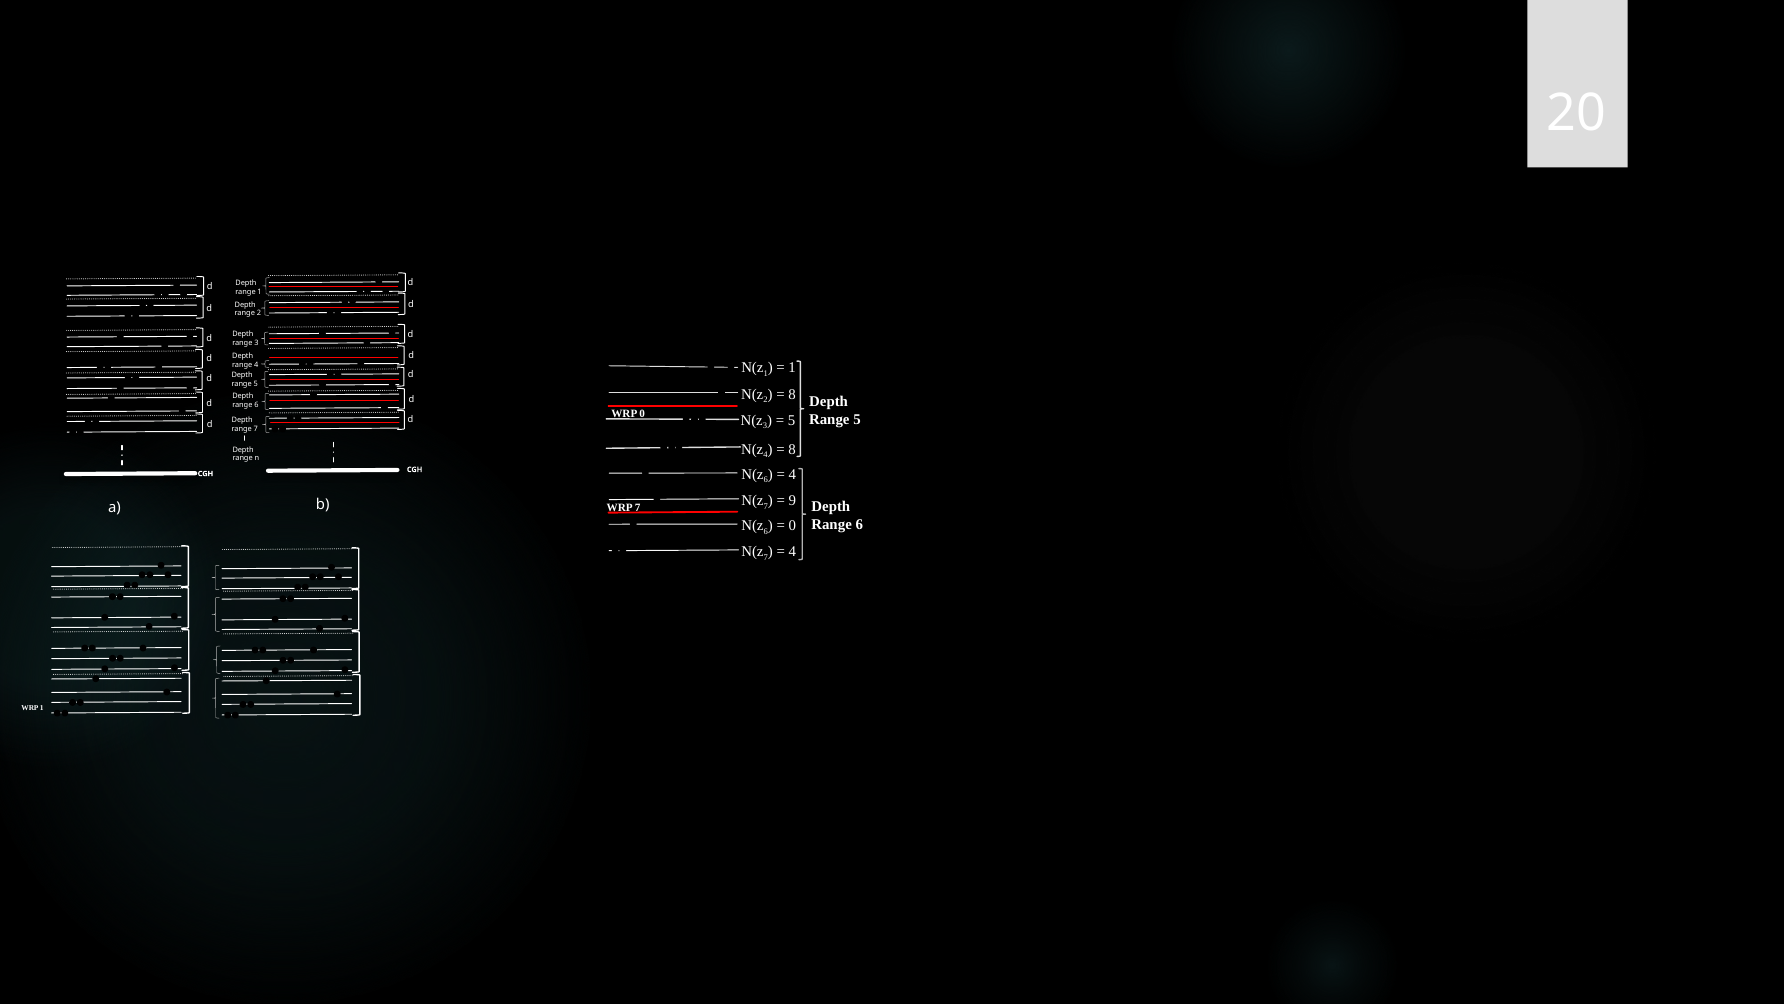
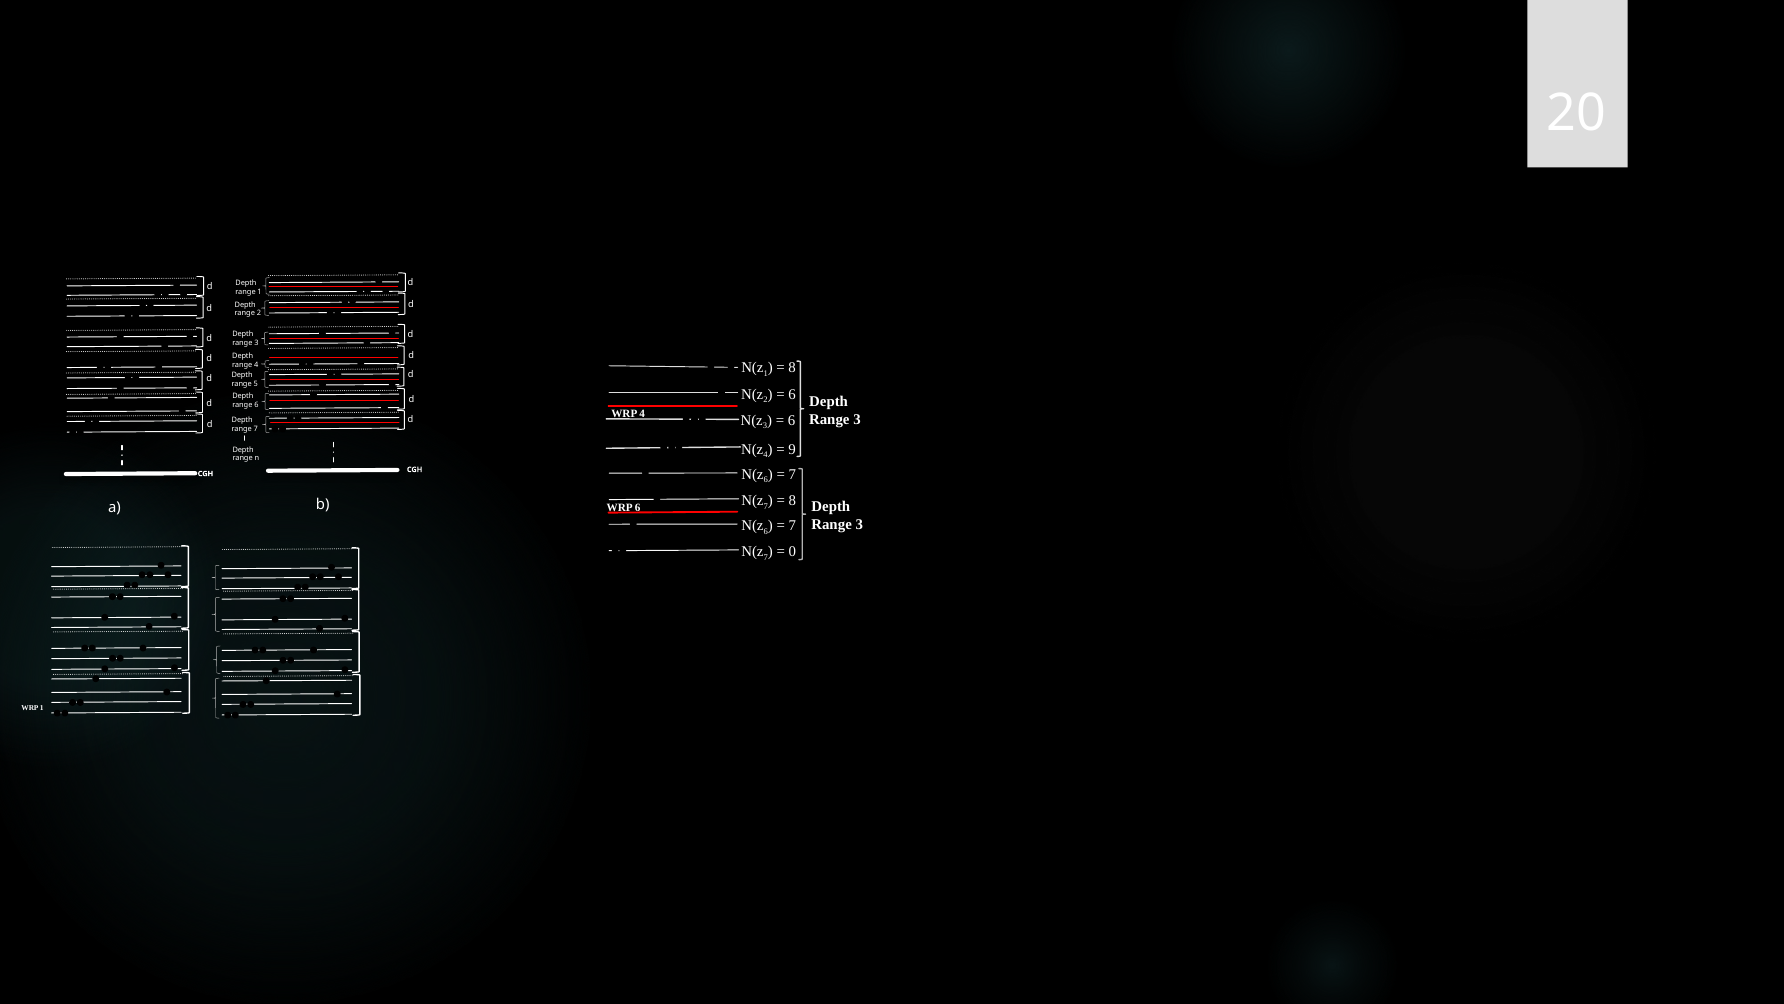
1: 1 -> 8 (792, 367)
8: 8 -> 6 (792, 394)
WRP 0: 0 -> 4 (642, 414)
5: 5 -> 3 (857, 419)
5: 5 -> 6 (791, 420)
8: 8 -> 9 (792, 449)
4: 4 -> 7 (792, 474)
9: 9 -> 8 (792, 500)
WRP 7: 7 -> 6 (638, 508)
6: 6 -> 3 (859, 524)
0: 0 -> 7 (792, 525)
4: 4 -> 0 (792, 551)
